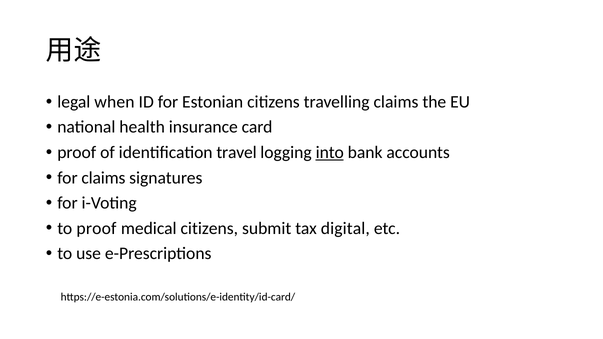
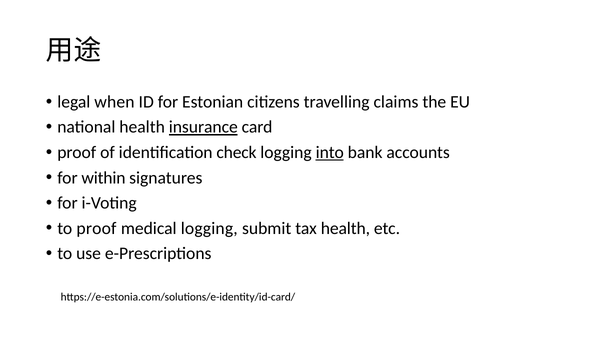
insurance underline: none -> present (203, 127)
travel: travel -> check (237, 153)
for claims: claims -> within (103, 178)
medical citizens: citizens -> logging (209, 228)
tax digital: digital -> health (345, 228)
